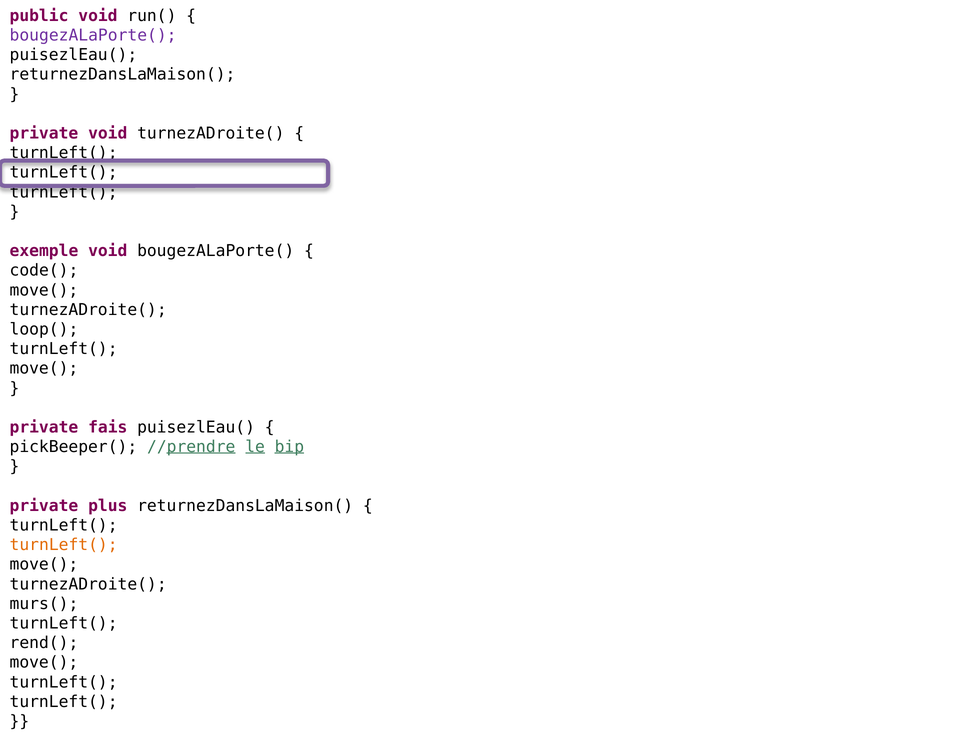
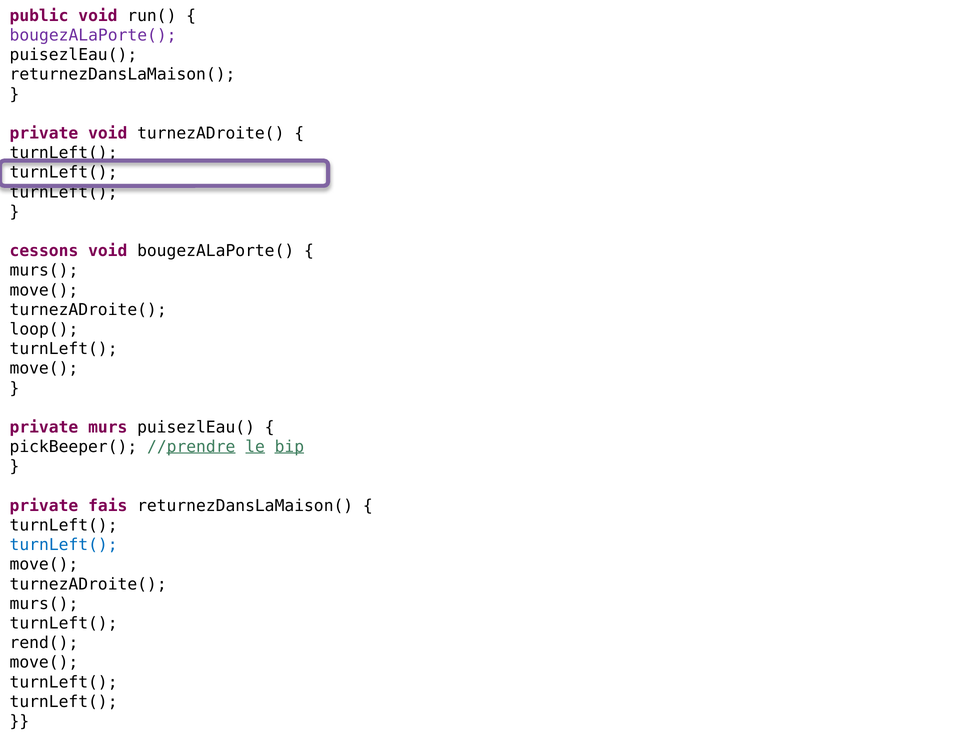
exemple: exemple -> cessons (44, 251)
code(: code( -> murs( (44, 271)
fais: fais -> murs (108, 427)
plus: plus -> fais (108, 506)
turnLeft( colour: orange -> blue (64, 545)
